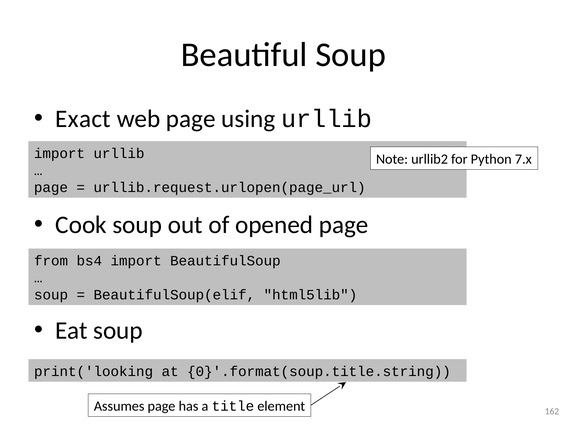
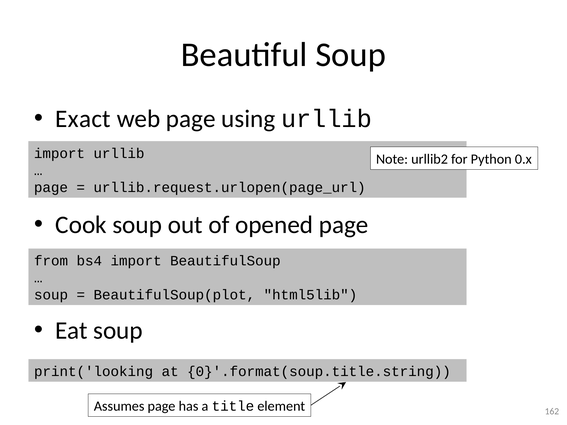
7.x: 7.x -> 0.x (523, 159)
BeautifulSoup(elif: BeautifulSoup(elif -> BeautifulSoup(plot (174, 295)
